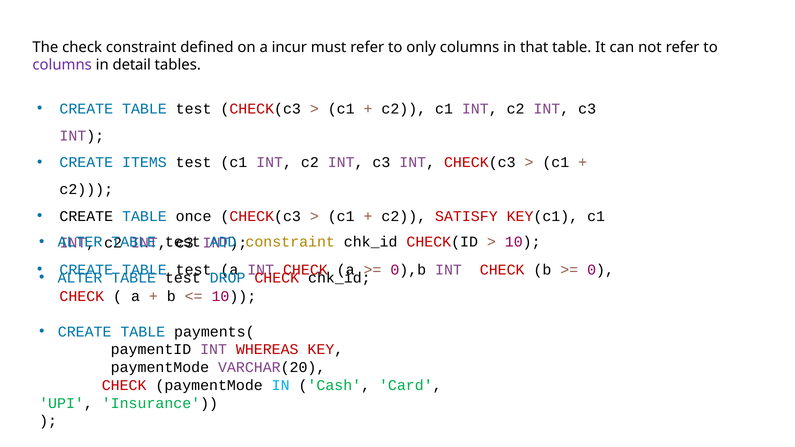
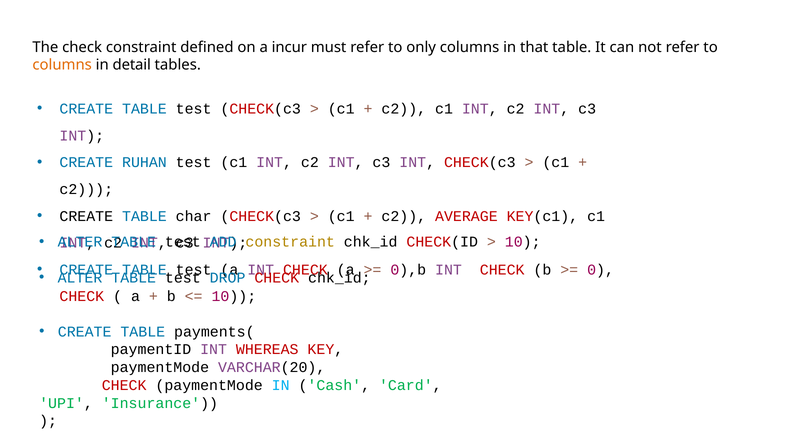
columns colour: purple -> orange (62, 65)
ITEMS: ITEMS -> RUHAN (144, 163)
once: once -> char (194, 216)
SATISFY: SATISFY -> AVERAGE (466, 216)
